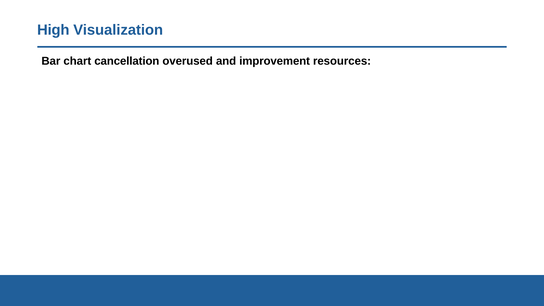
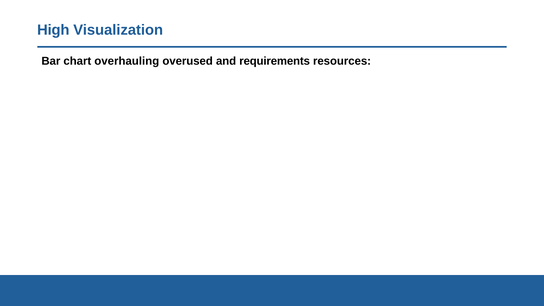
cancellation: cancellation -> overhauling (127, 61)
improvement: improvement -> requirements (275, 61)
